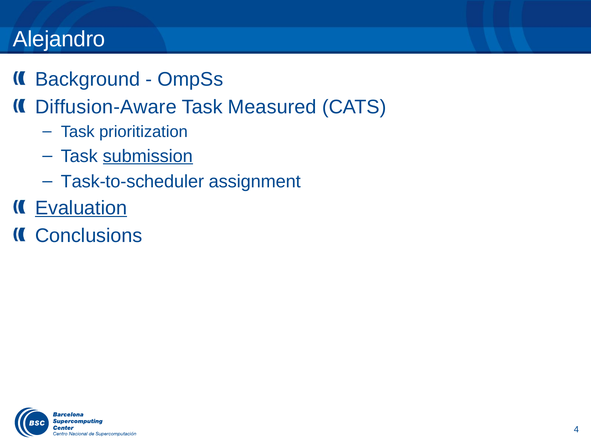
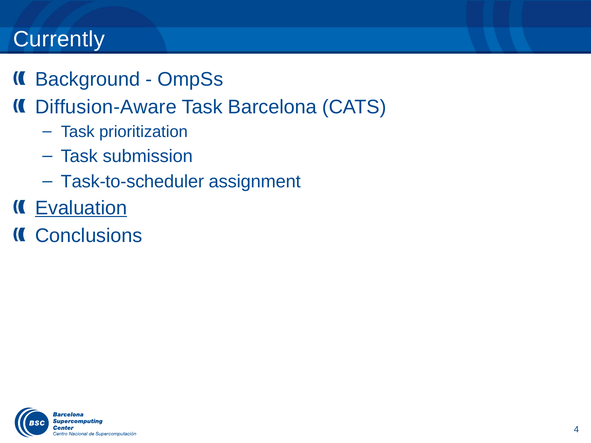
Alejandro: Alejandro -> Currently (59, 39)
Measured: Measured -> Barcelona (272, 107)
submission underline: present -> none (148, 156)
